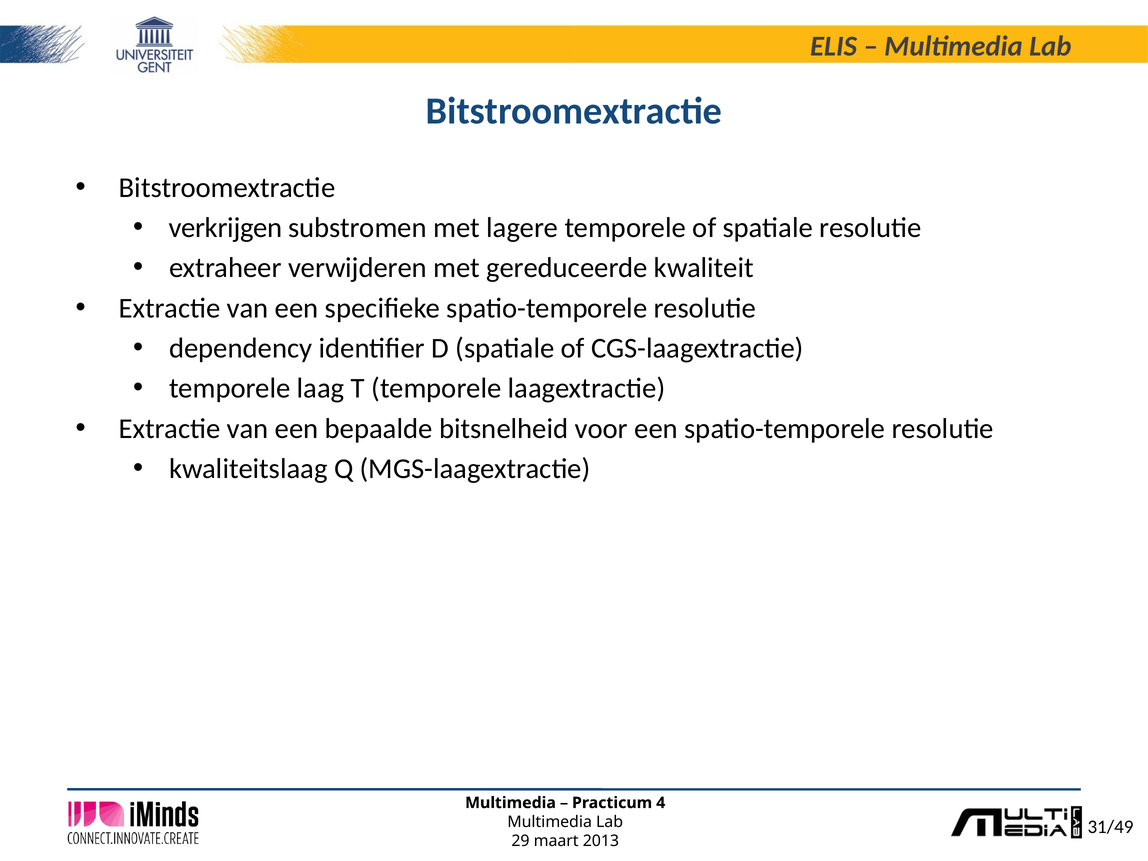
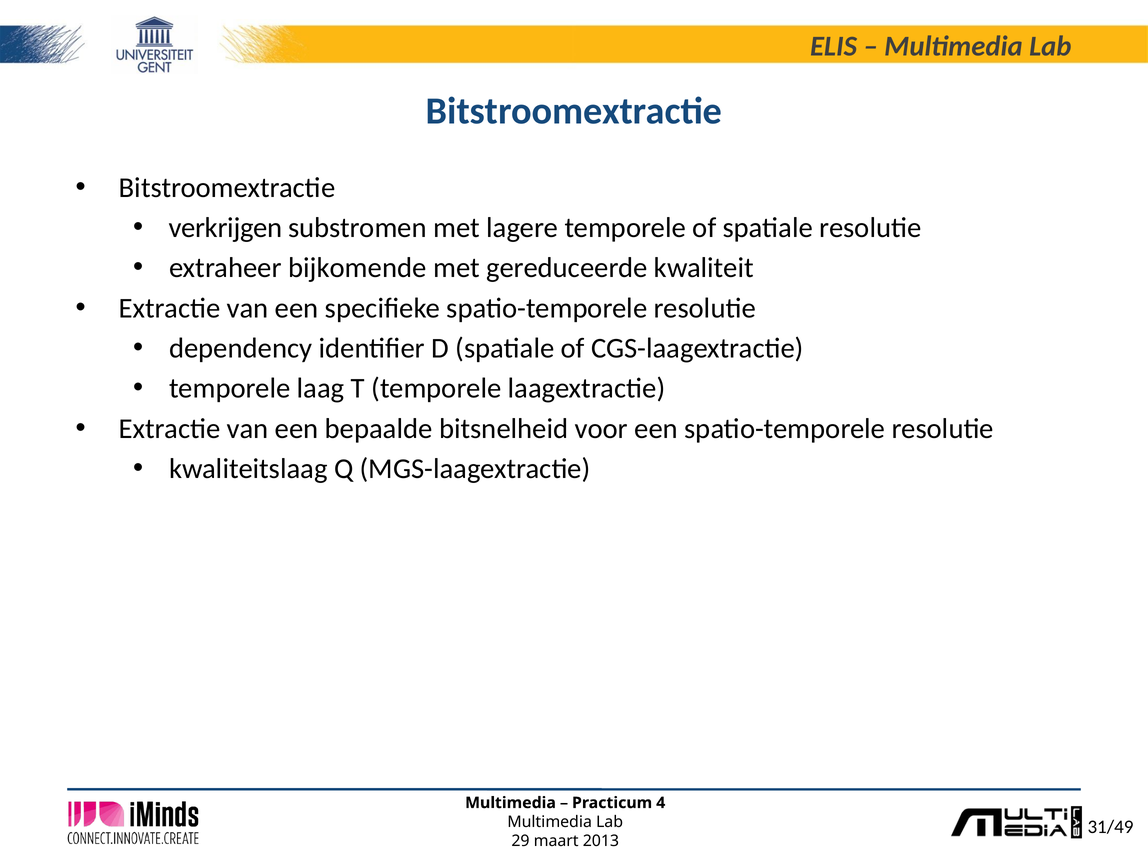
verwijderen: verwijderen -> bijkomende (357, 268)
